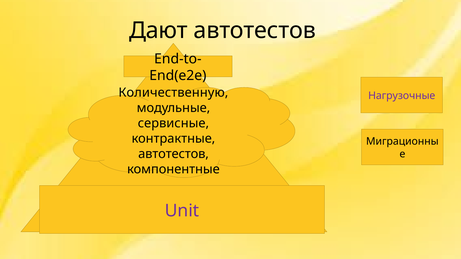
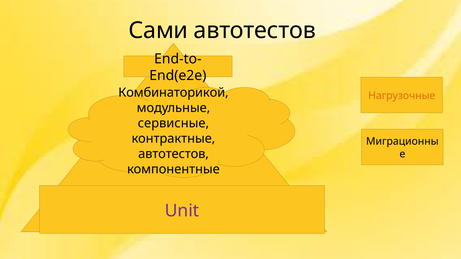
Дают: Дают -> Сами (158, 30)
Количественную: Количественную -> Комбинаторикой (173, 93)
Нагрузочные colour: purple -> orange (402, 96)
